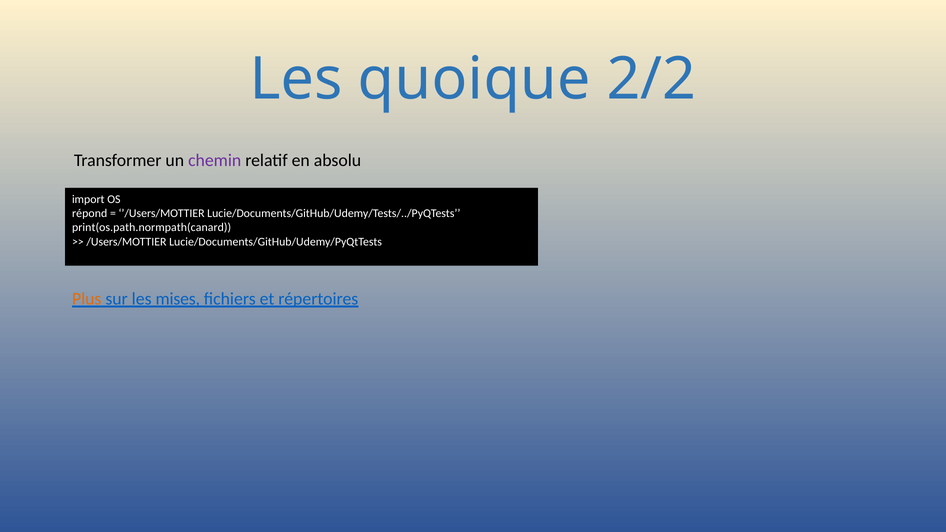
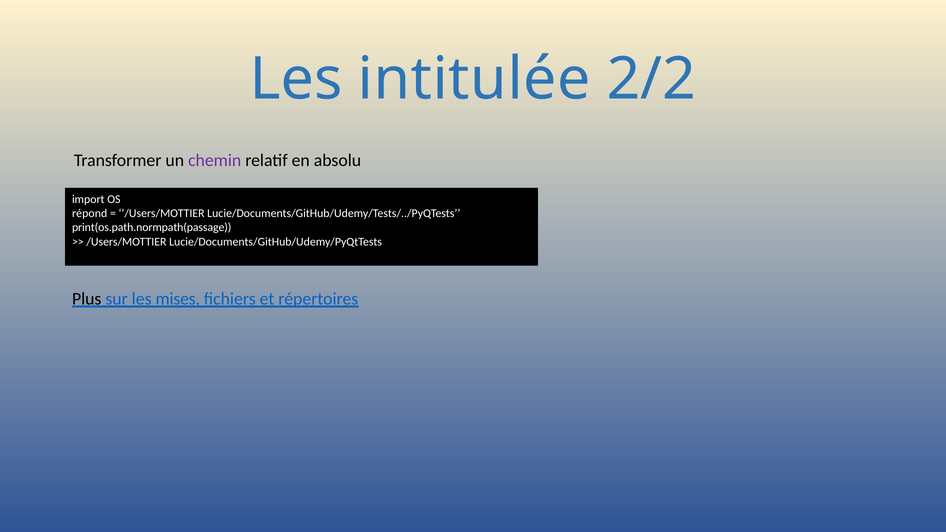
quoique: quoique -> intitulée (474, 79)
print(os.path.normpath(canard: print(os.path.normpath(canard -> print(os.path.normpath(passage (152, 228)
Plus colour: orange -> black (87, 299)
